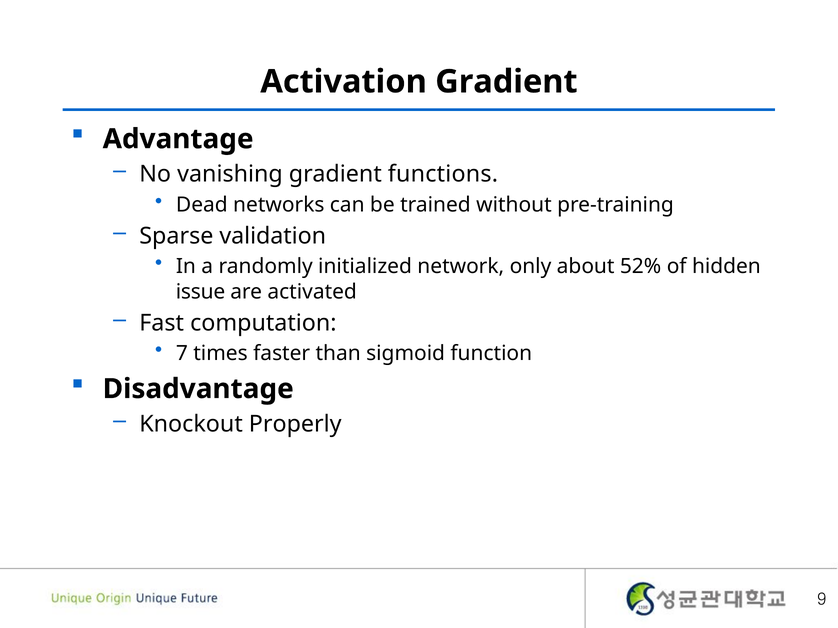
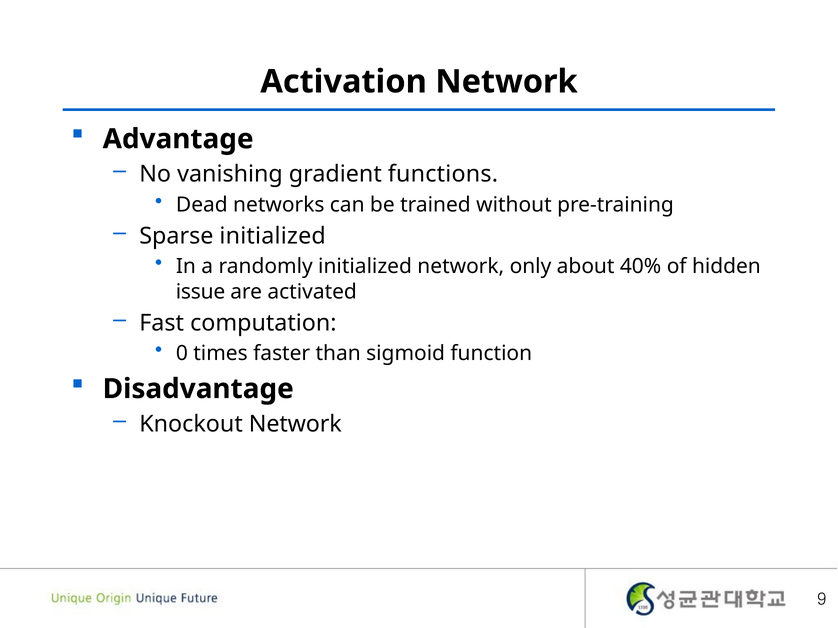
Activation Gradient: Gradient -> Network (506, 82)
Sparse validation: validation -> initialized (273, 236)
52%: 52% -> 40% (641, 267)
7: 7 -> 0 (182, 354)
Knockout Properly: Properly -> Network (295, 424)
